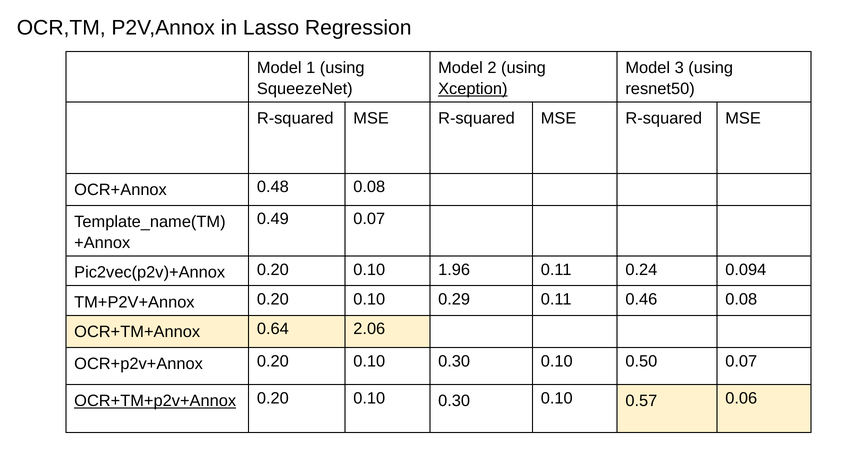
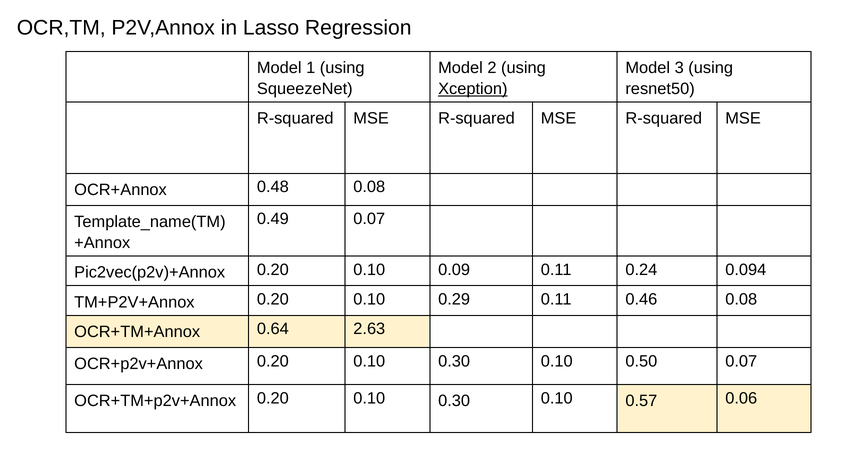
1.96: 1.96 -> 0.09 (454, 270)
2.06: 2.06 -> 2.63 (369, 329)
OCR+TM+p2v+Annox underline: present -> none (155, 401)
